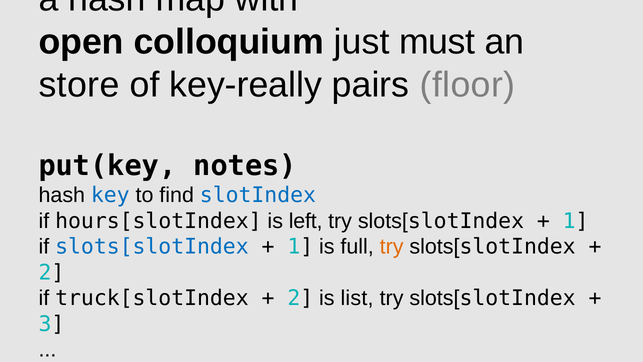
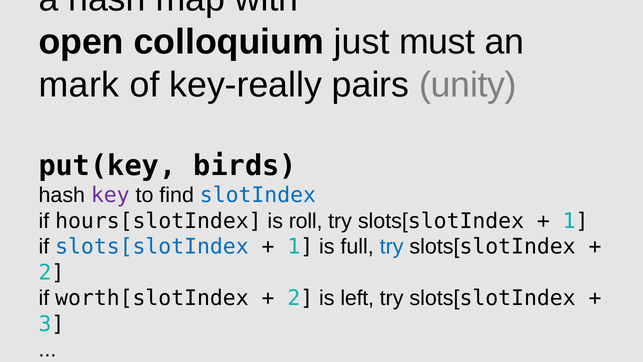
store: store -> mark (79, 85)
floor: floor -> unity (468, 85)
notes: notes -> birds (245, 166)
key colour: blue -> purple (110, 195)
left: left -> roll (306, 221)
try colour: orange -> blue (392, 247)
truck[slotIndex: truck[slotIndex -> worth[slotIndex (152, 298)
list: list -> left (357, 298)
